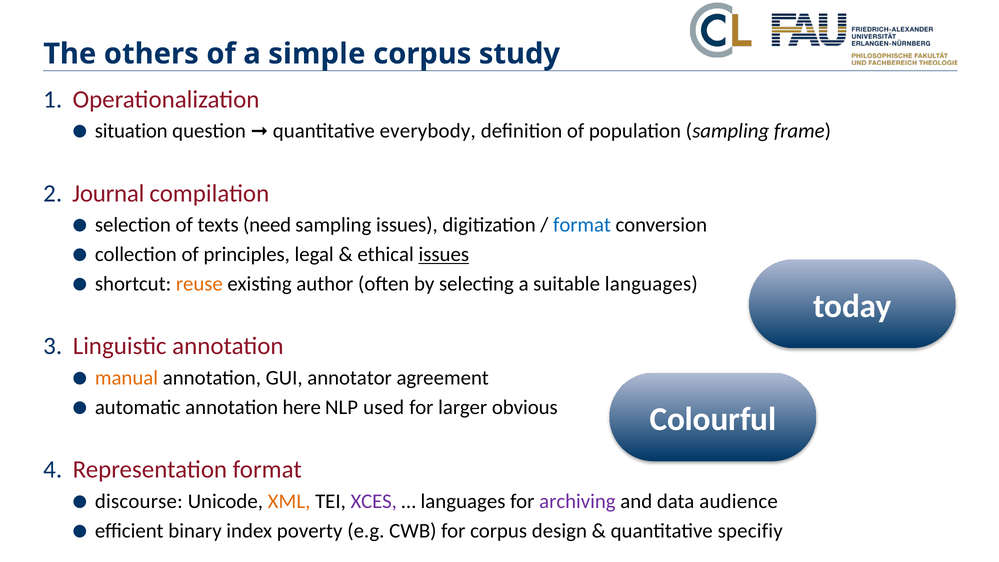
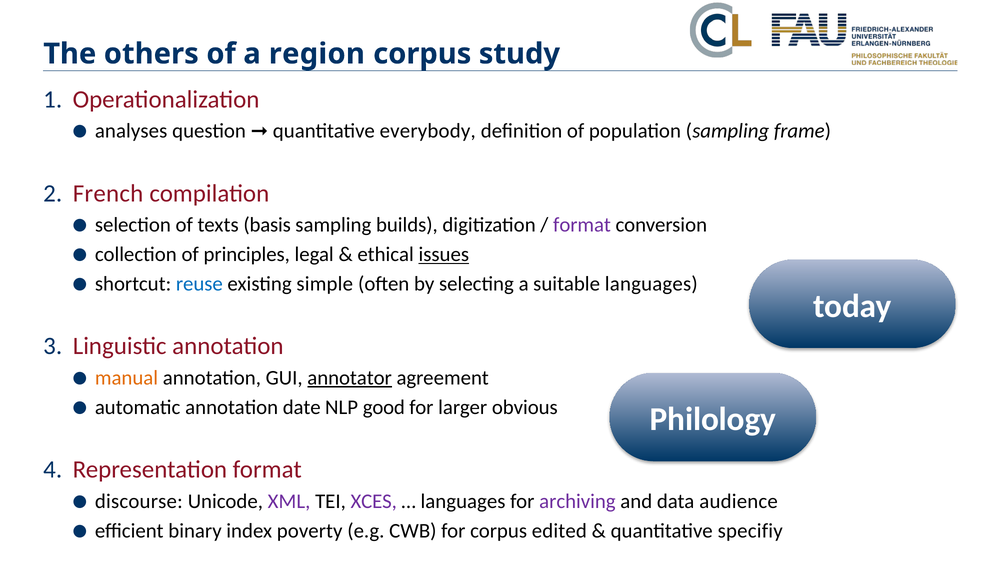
simple: simple -> region (317, 54)
situation: situation -> analyses (131, 131)
Journal: Journal -> French (108, 193)
need: need -> basis (267, 225)
sampling issues: issues -> builds (407, 225)
format colour: blue -> purple (582, 225)
reuse colour: orange -> blue (199, 284)
author: author -> simple (325, 284)
annotator underline: none -> present (350, 378)
here: here -> date (302, 407)
used: used -> good (384, 407)
Colourful: Colourful -> Philology (713, 419)
XML colour: orange -> purple (289, 501)
design: design -> edited (559, 531)
